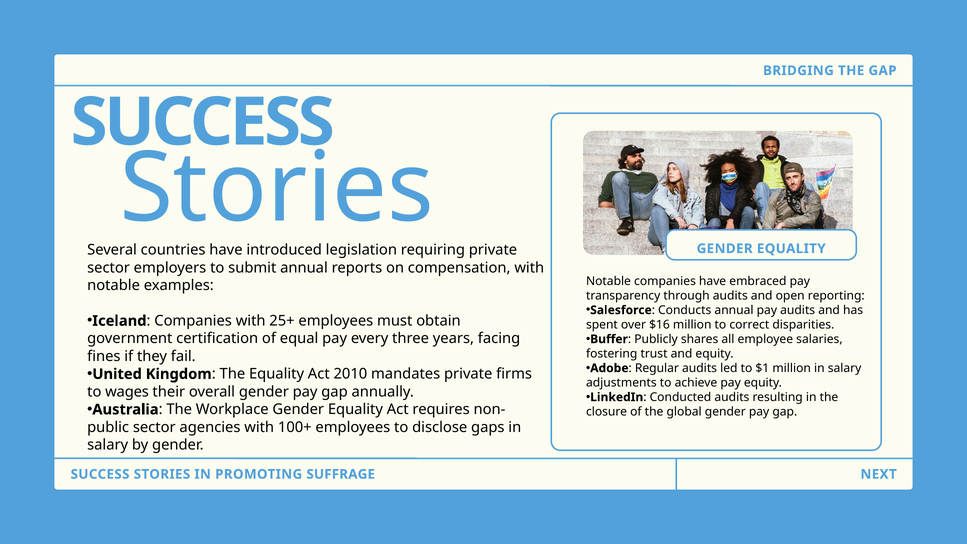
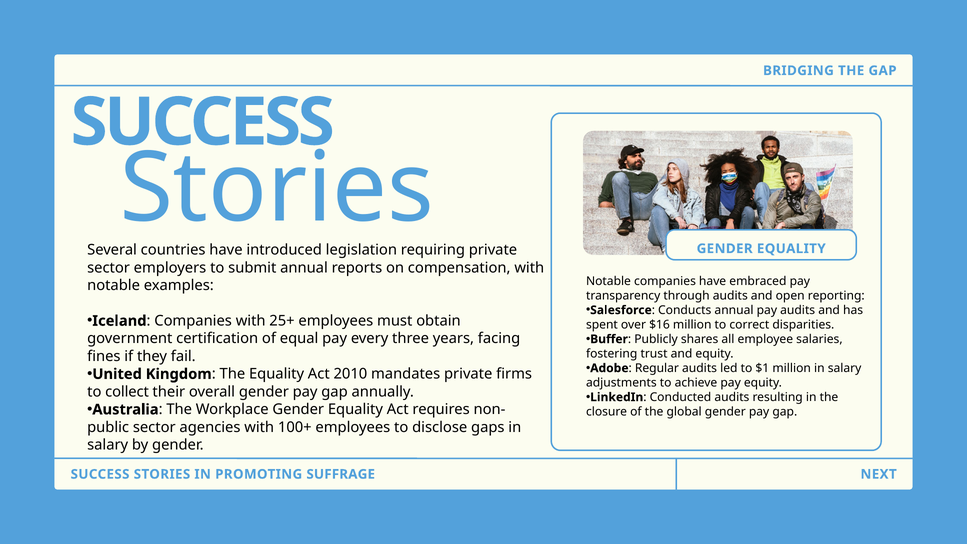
wages: wages -> collect (127, 392)
